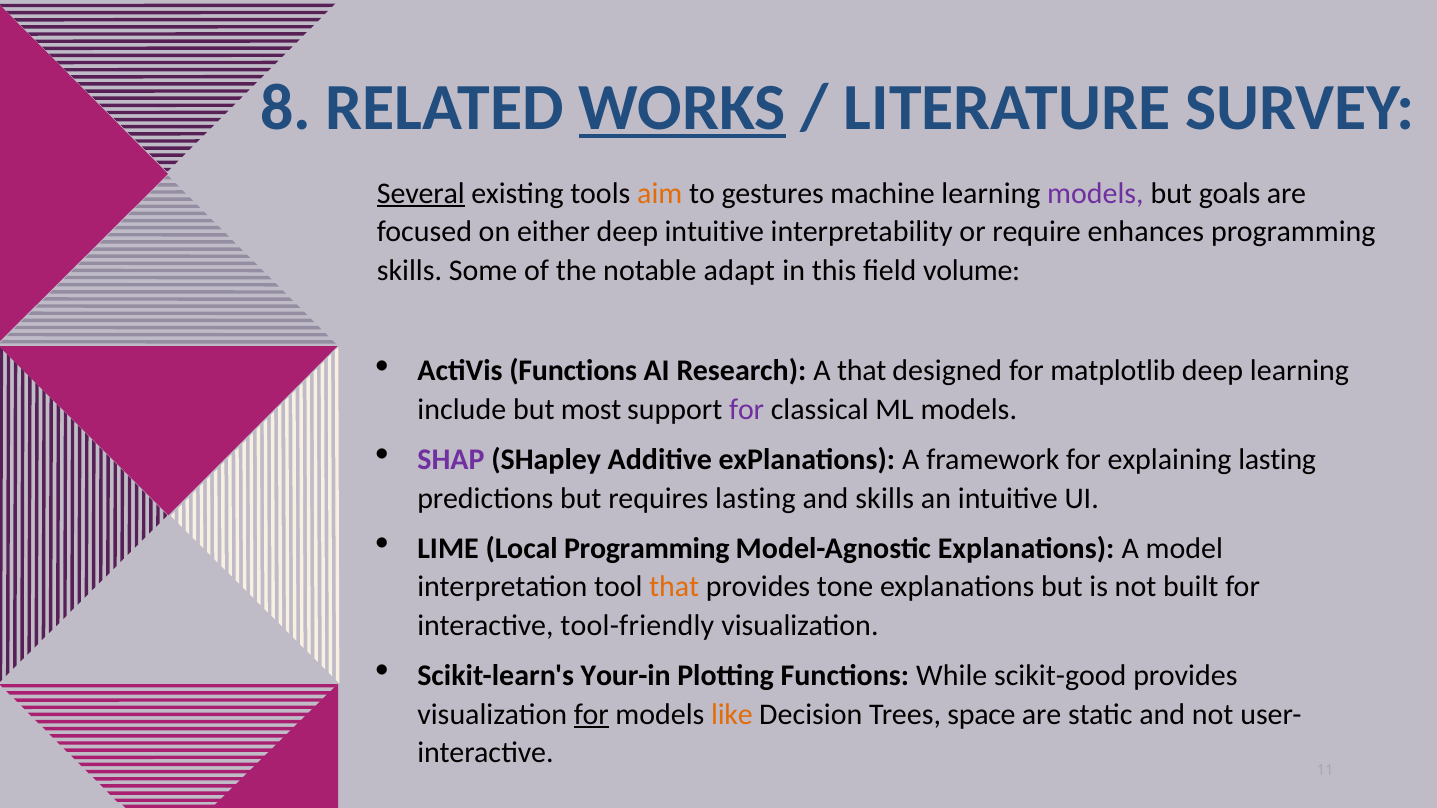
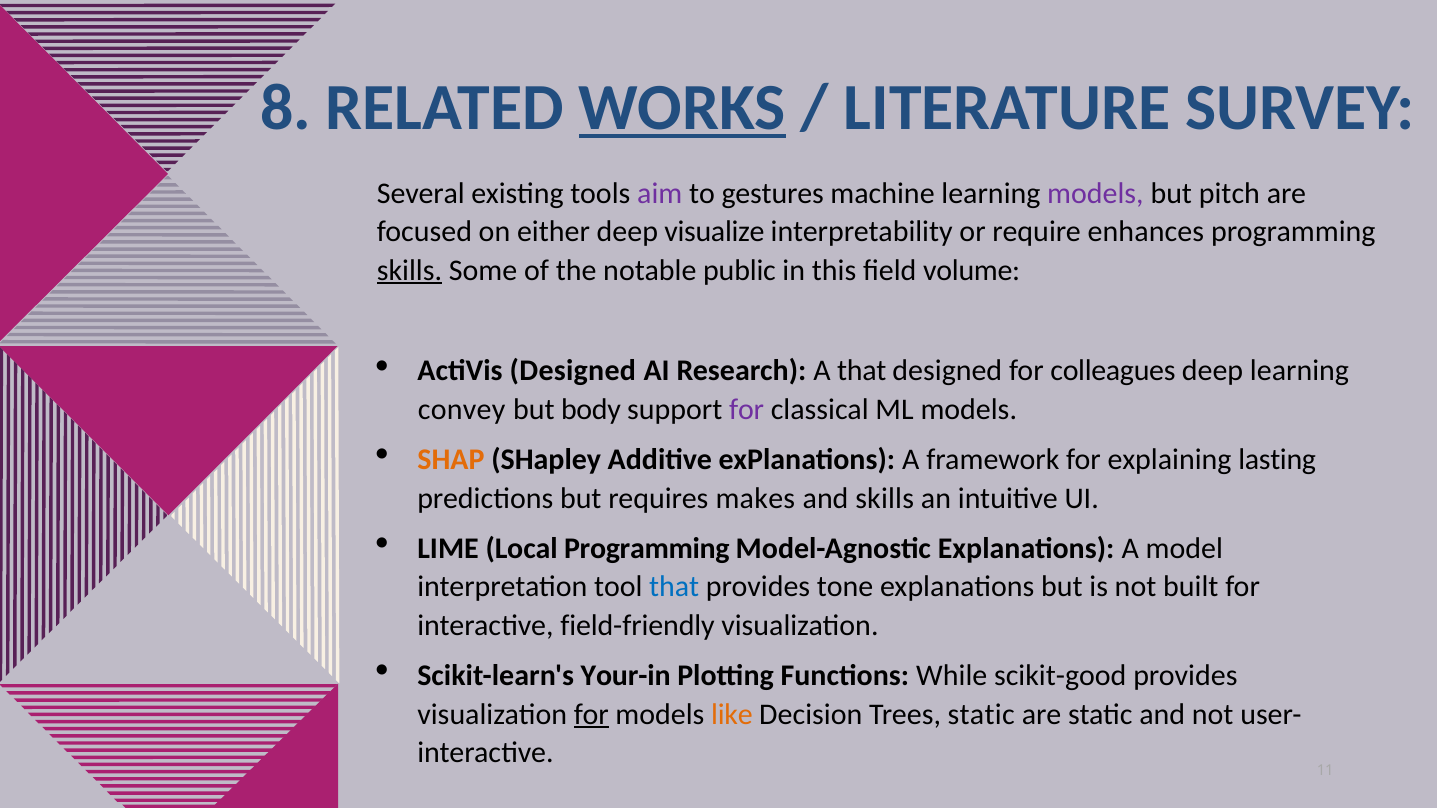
Several underline: present -> none (421, 193)
aim colour: orange -> purple (660, 193)
goals: goals -> pitch (1229, 193)
deep intuitive: intuitive -> visualize (714, 232)
skills underline: none -> present (410, 270)
adapt: adapt -> public (740, 270)
ActiVis Functions: Functions -> Designed (573, 371)
matplotlib: matplotlib -> colleagues (1113, 371)
include: include -> convey (462, 410)
most: most -> body (591, 410)
SHAP colour: purple -> orange (451, 460)
requires lasting: lasting -> makes (755, 498)
that colour: orange -> blue (674, 587)
tool-friendly: tool-friendly -> field-friendly (637, 626)
Trees space: space -> static (981, 715)
